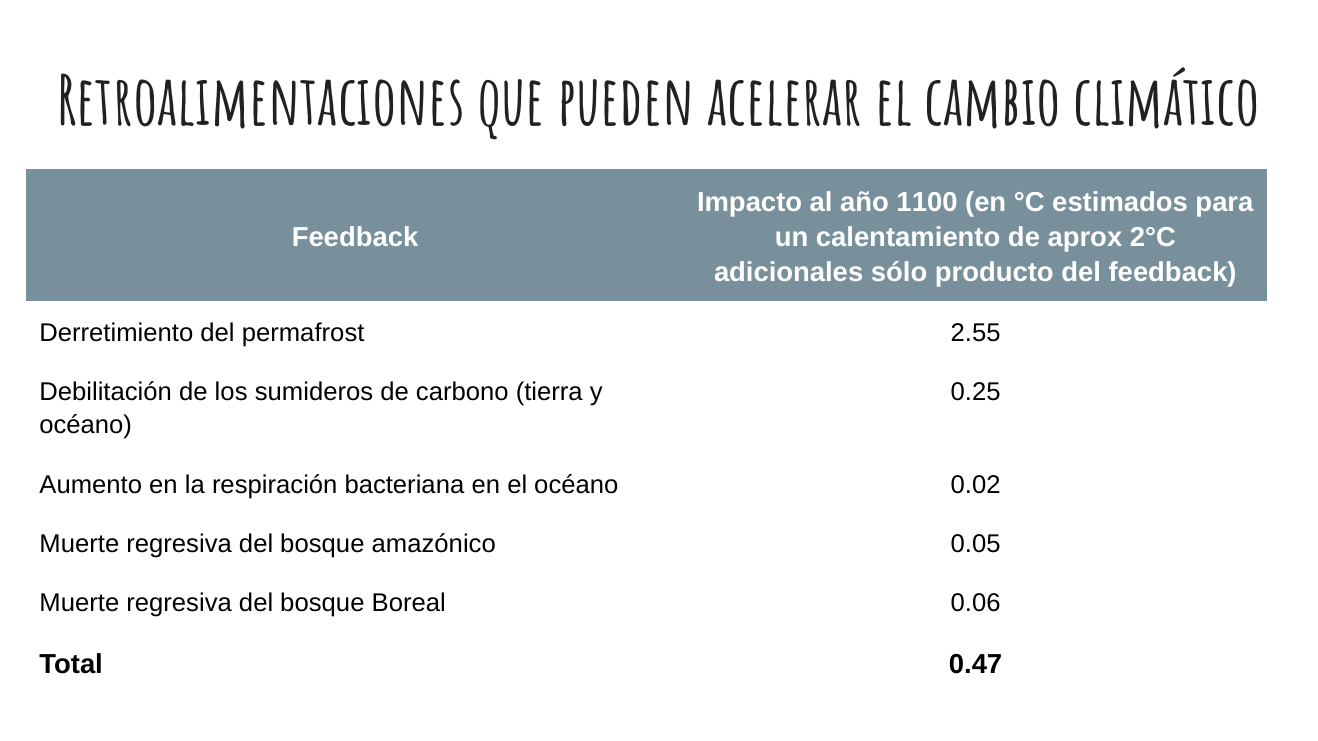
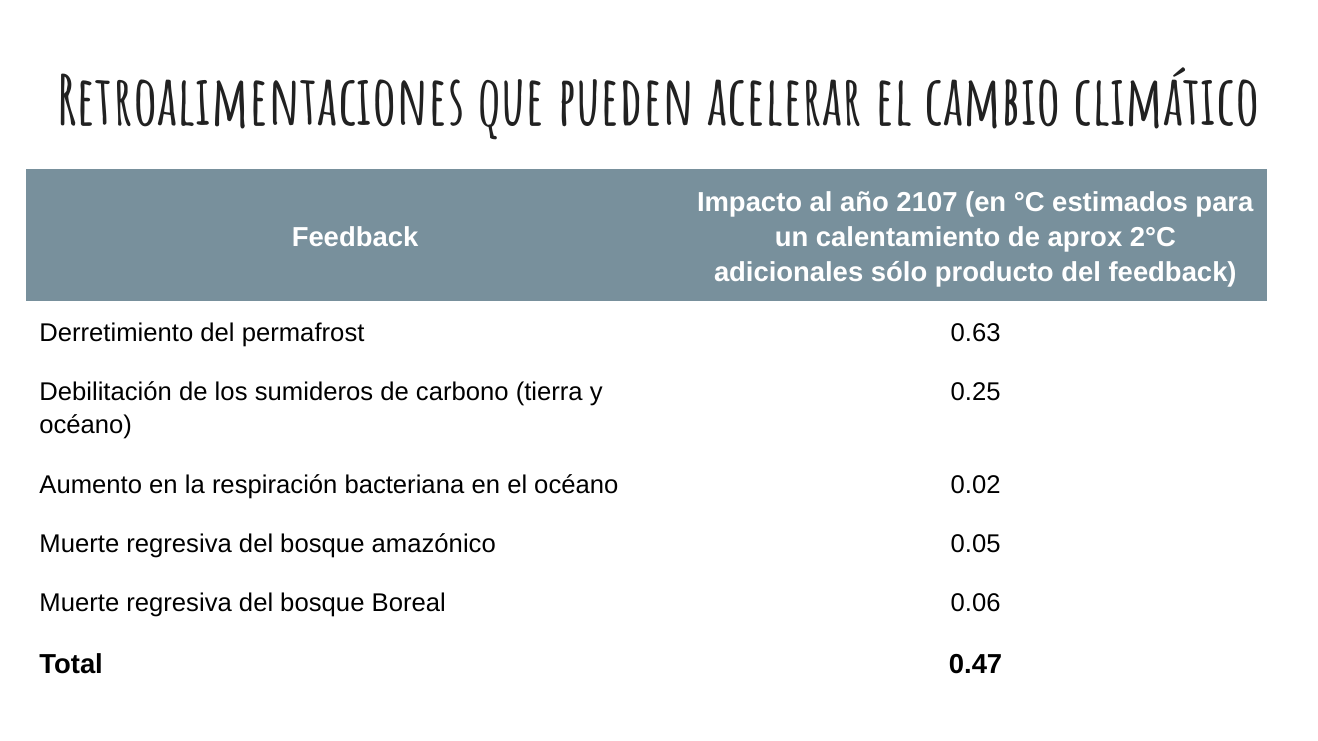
1100: 1100 -> 2107 (927, 203)
2.55: 2.55 -> 0.63 (976, 333)
